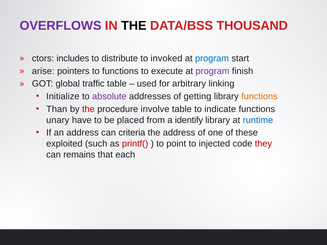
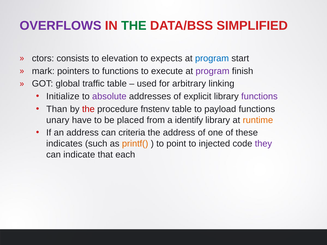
THE colour: black -> green (134, 26)
THOUSAND: THOUSAND -> SIMPLIFIED (252, 26)
includes: includes -> consists (73, 58)
distribute: distribute -> elevation (120, 58)
invoked: invoked -> expects (166, 58)
arise: arise -> mark (43, 71)
getting: getting -> explicit (198, 97)
functions colour: orange -> purple (259, 97)
involve: involve -> fnstenv (155, 109)
indicate: indicate -> payload (220, 109)
runtime colour: blue -> orange (258, 120)
exploited: exploited -> indicates (64, 144)
printf( colour: red -> orange (135, 144)
they colour: red -> purple (263, 144)
remains: remains -> indicate (79, 155)
